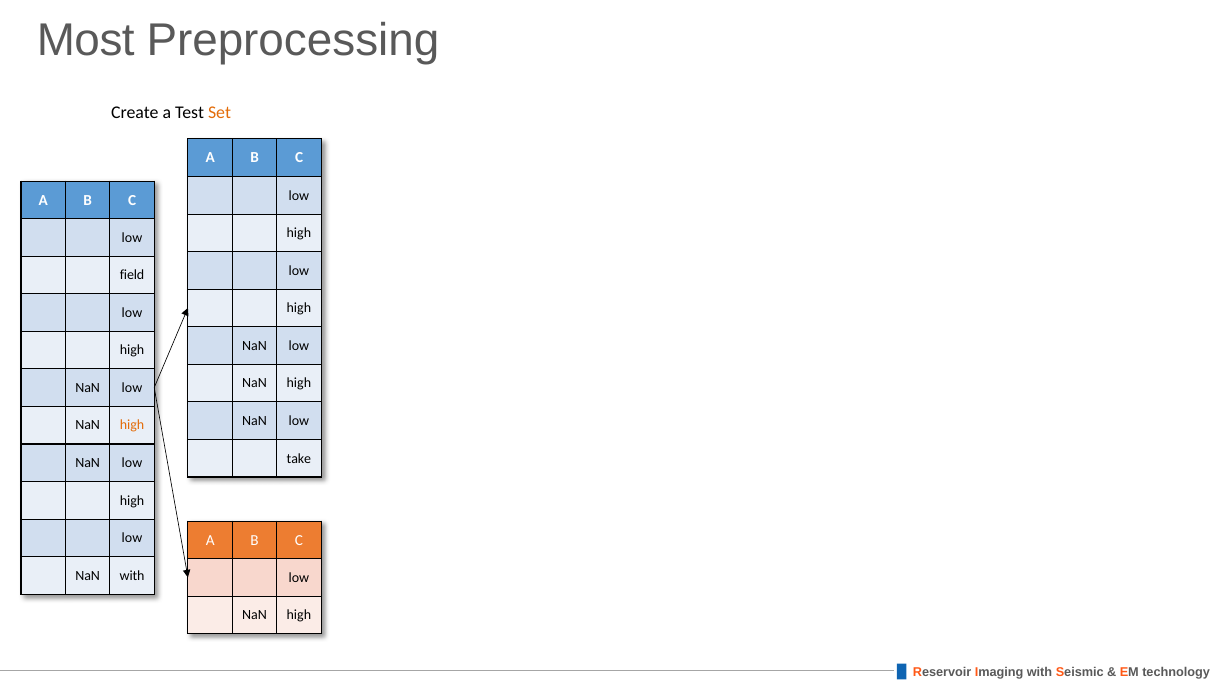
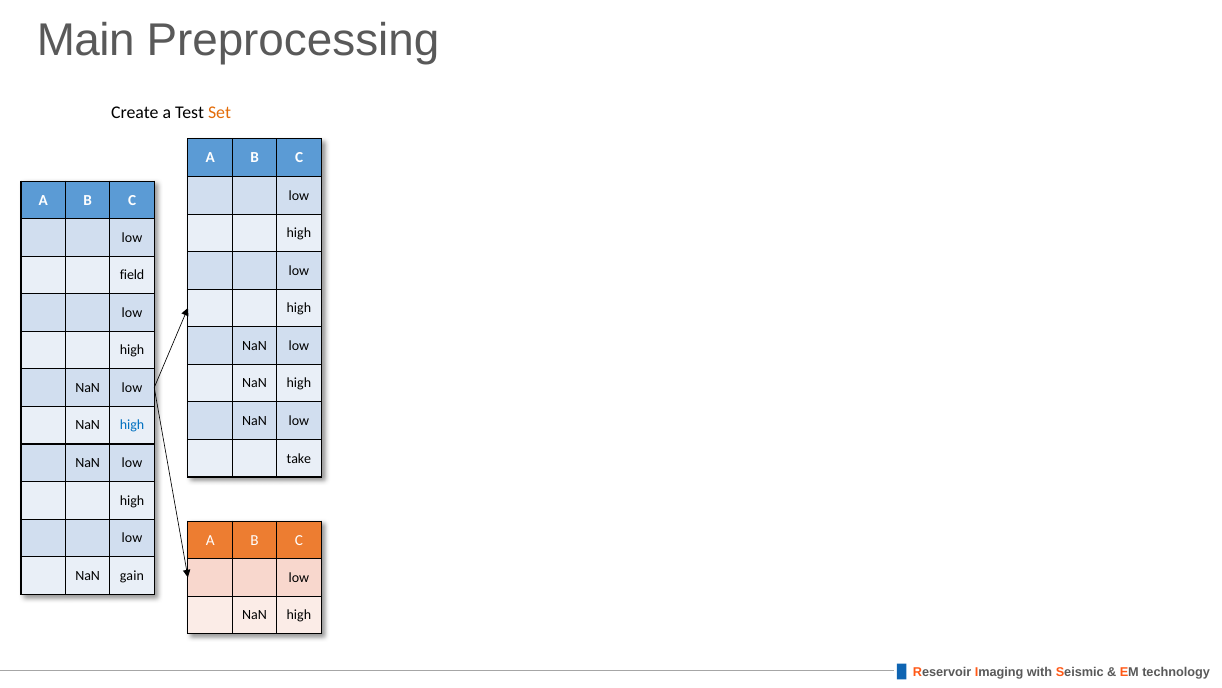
Most: Most -> Main (86, 40)
high colour: orange -> blue (132, 425)
NaN with: with -> gain (132, 575)
